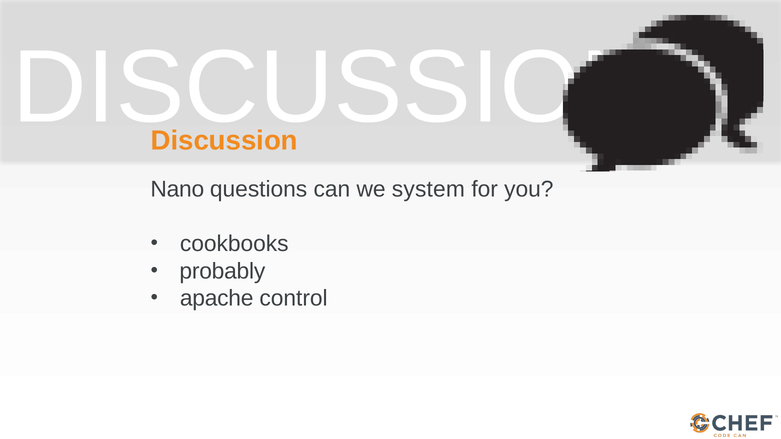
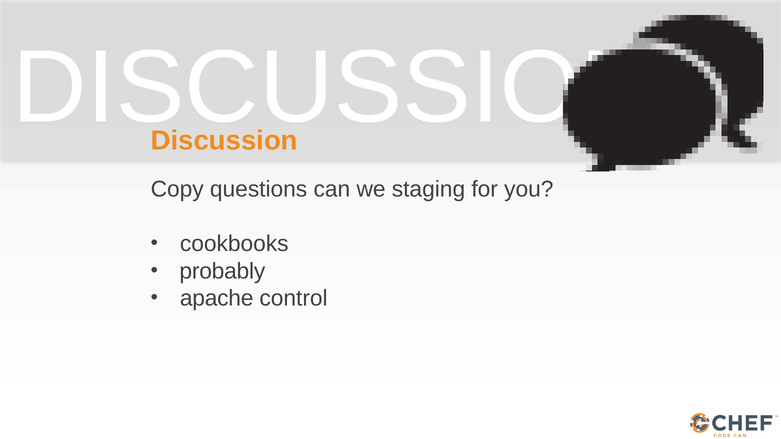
Nano: Nano -> Copy (177, 189)
system: system -> staging (428, 189)
